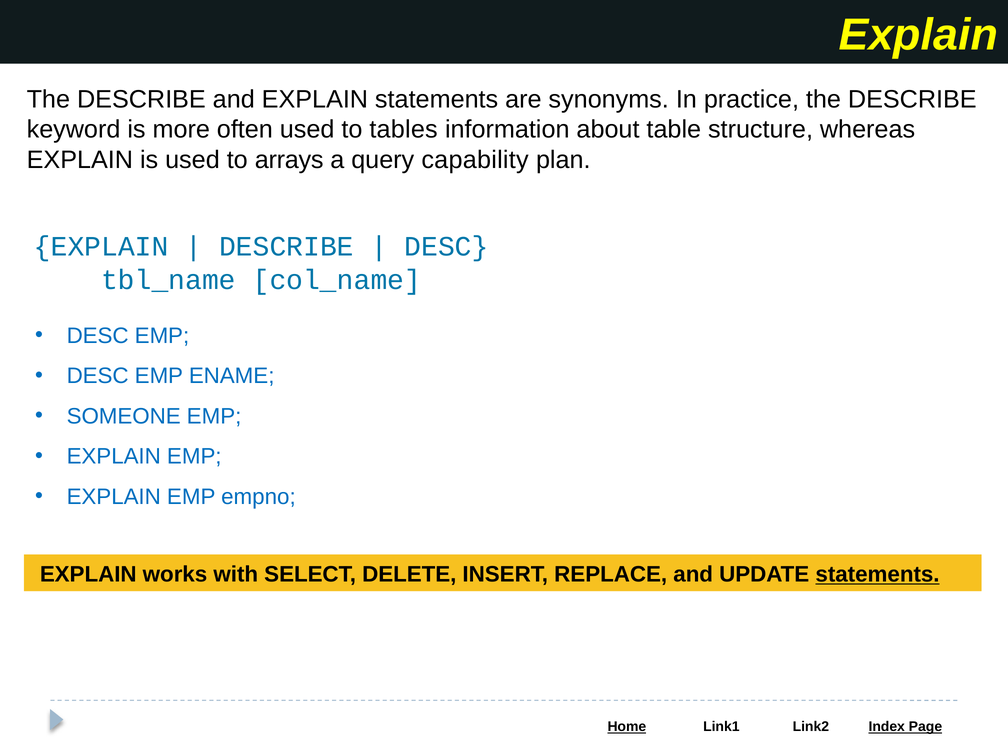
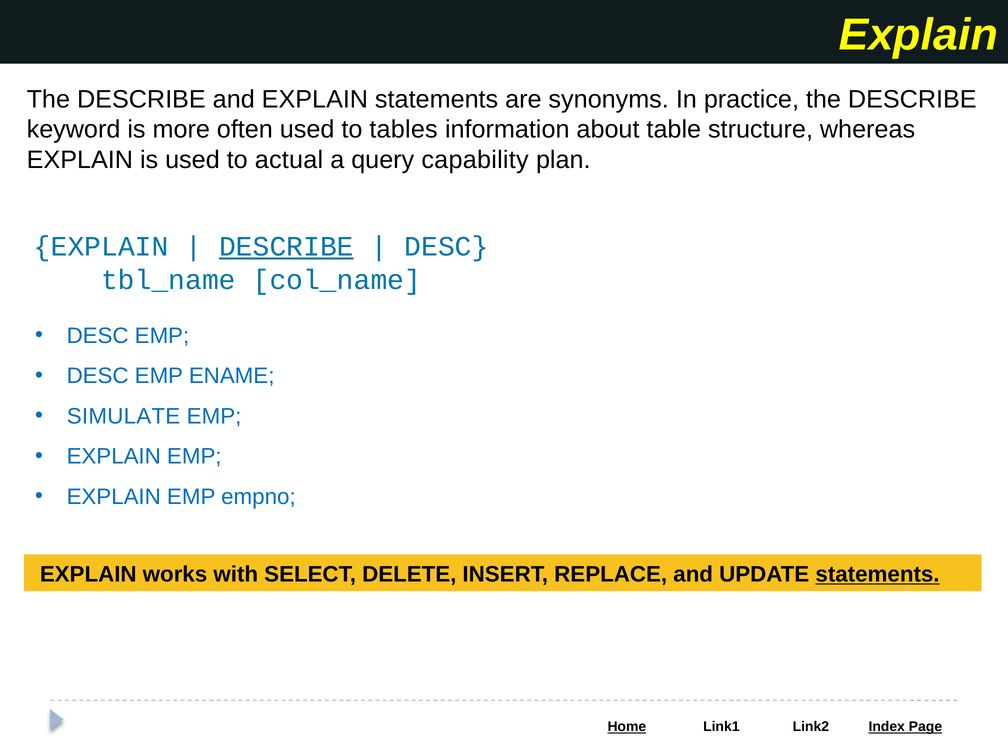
arrays: arrays -> actual (289, 160)
DESCRIBE underline: none -> present (286, 246)
SOMEONE: SOMEONE -> SIMULATE (124, 416)
